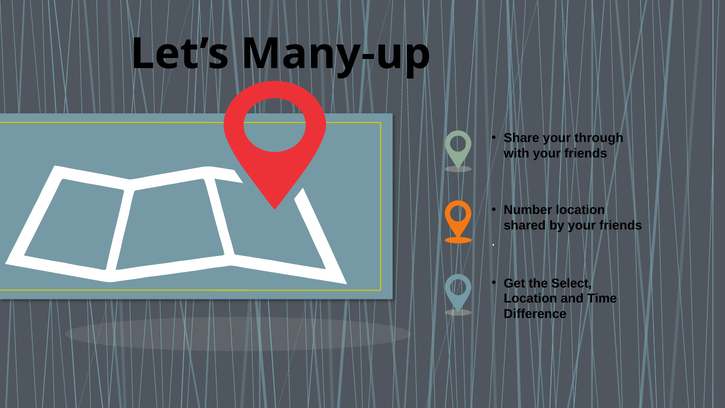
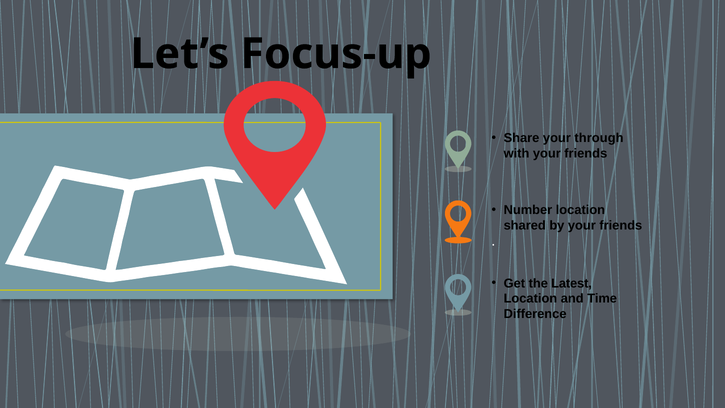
Many-up: Many-up -> Focus-up (336, 54)
Select: Select -> Latest (572, 283)
